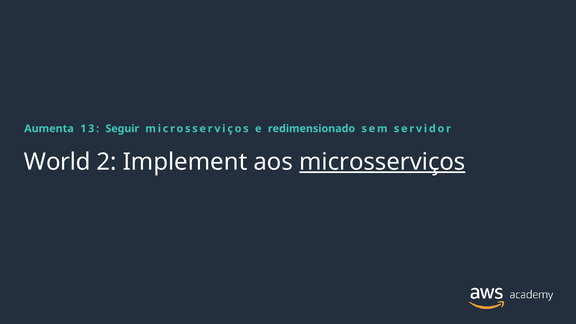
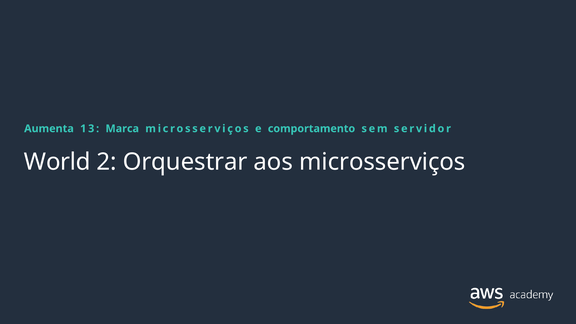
Seguir: Seguir -> Marca (122, 129)
redimensionado: redimensionado -> comportamento (312, 129)
Implement: Implement -> Orquestrar (185, 162)
microsserviços underline: present -> none (382, 162)
